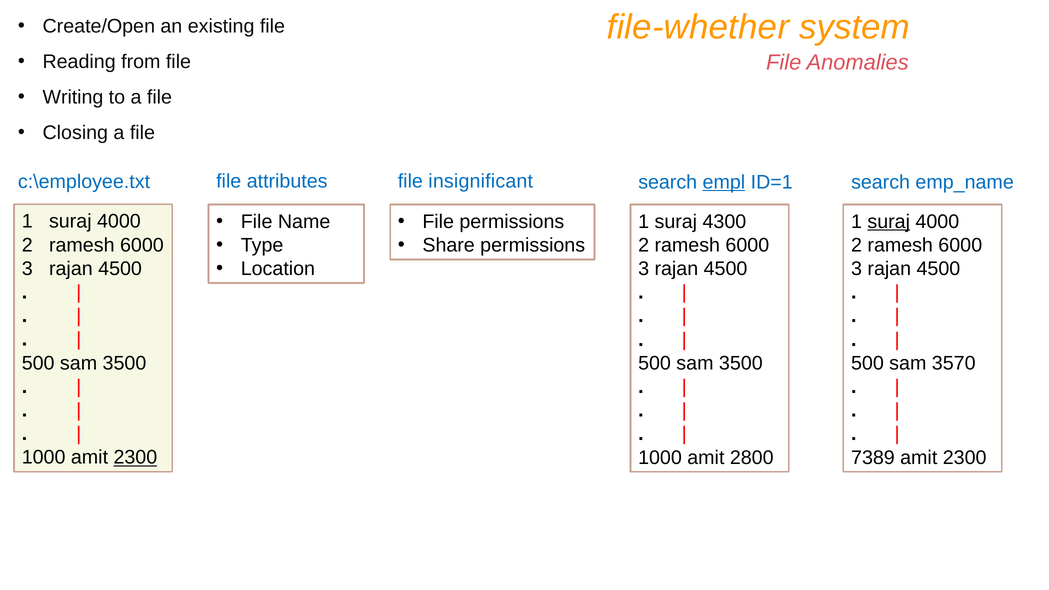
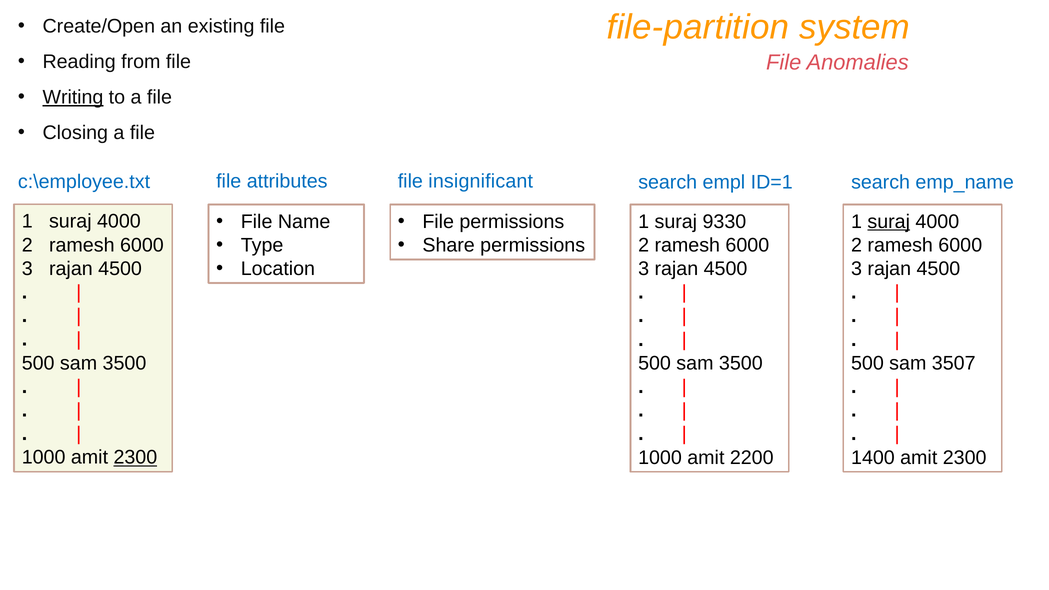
file-whether: file-whether -> file-partition (698, 27)
Writing underline: none -> present (73, 97)
empl underline: present -> none (724, 182)
4300: 4300 -> 9330 (724, 222)
3570: 3570 -> 3507 (954, 363)
2800: 2800 -> 2200 (752, 458)
7389: 7389 -> 1400 (873, 458)
